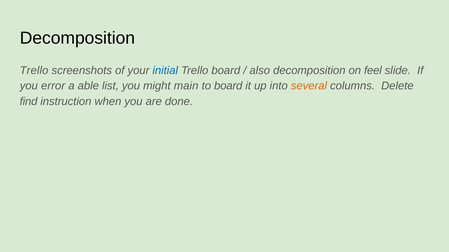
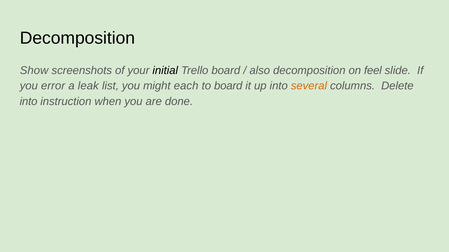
Trello: Trello -> Show (34, 71)
initial colour: blue -> black (165, 71)
able: able -> leak (88, 86)
main: main -> each (186, 86)
find: find -> into (29, 102)
